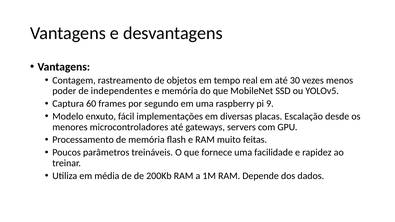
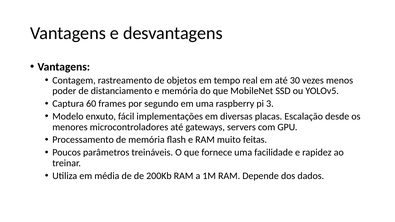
independentes: independentes -> distanciamento (122, 91)
9: 9 -> 3 (270, 104)
